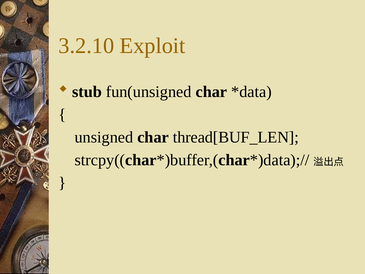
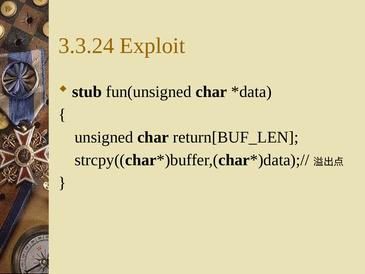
3.2.10: 3.2.10 -> 3.3.24 (86, 46)
thread[BUF_LEN: thread[BUF_LEN -> return[BUF_LEN (236, 137)
